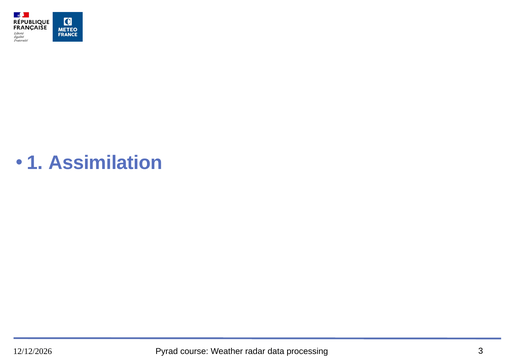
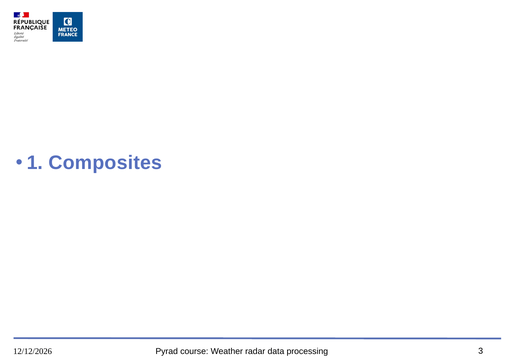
Assimilation: Assimilation -> Composites (105, 163)
